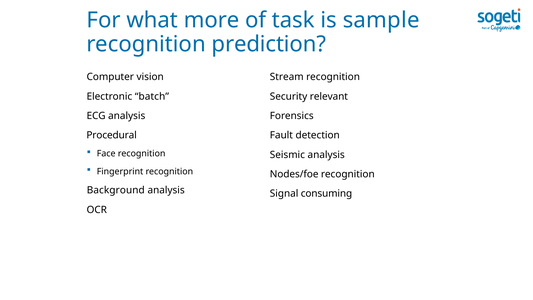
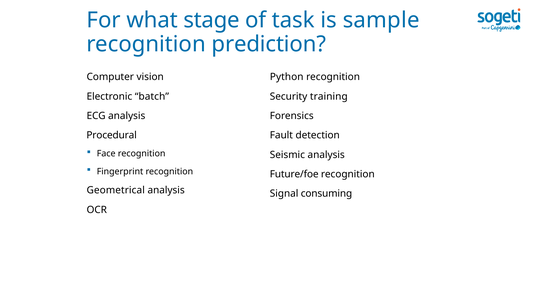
more: more -> stage (212, 20)
Stream: Stream -> Python (287, 77)
relevant: relevant -> training (329, 96)
Nodes/foe: Nodes/foe -> Future/foe (294, 174)
Background: Background -> Geometrical (116, 190)
